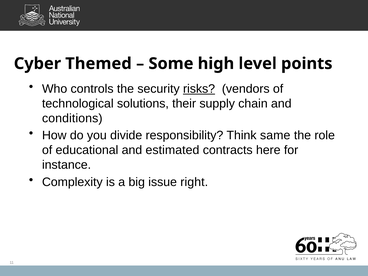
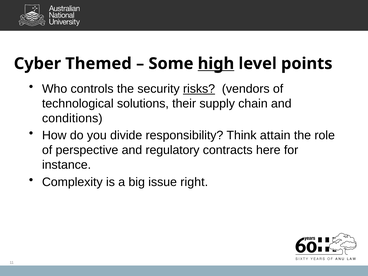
high underline: none -> present (216, 64)
same: same -> attain (275, 135)
educational: educational -> perspective (87, 150)
estimated: estimated -> regulatory (173, 150)
